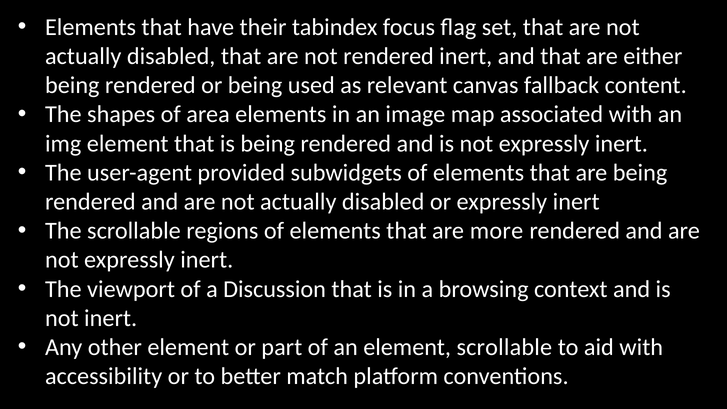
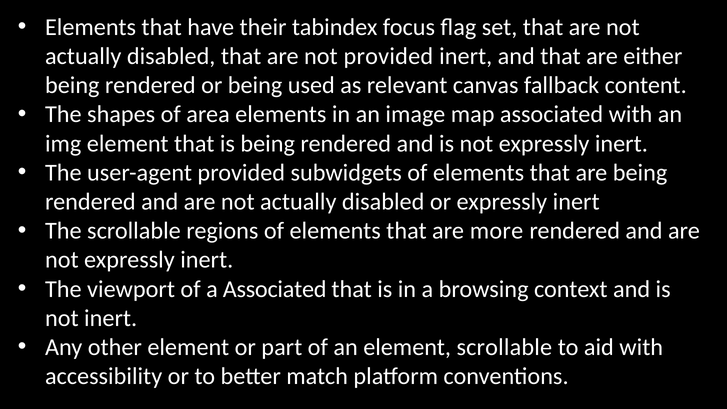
not rendered: rendered -> provided (388, 56)
a Discussion: Discussion -> Associated (275, 289)
